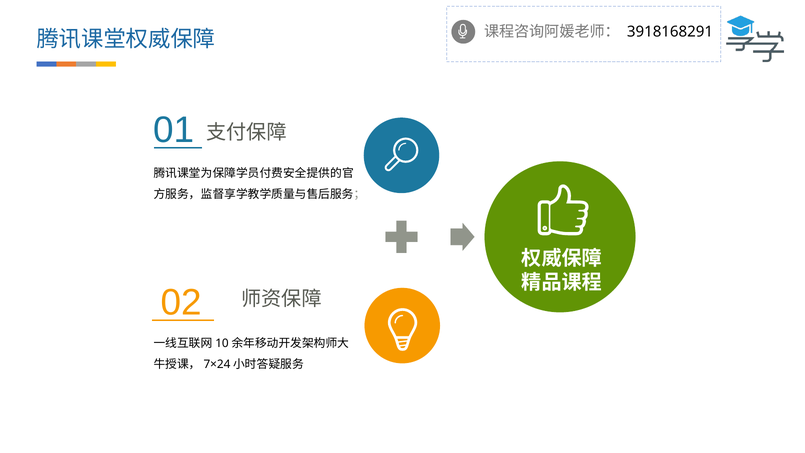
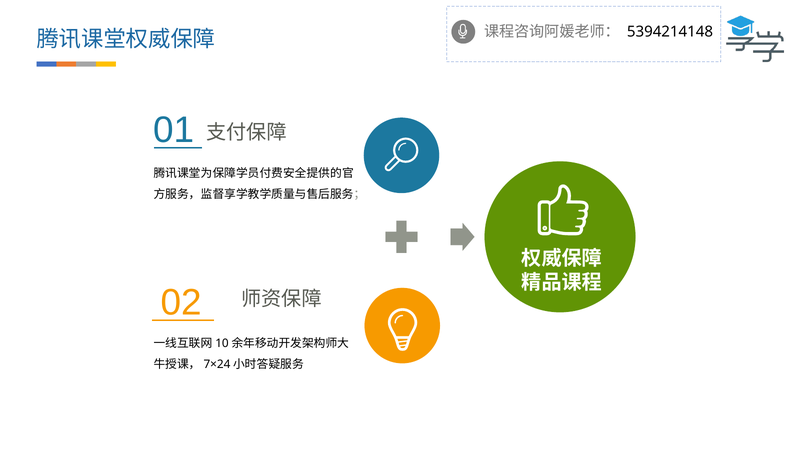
3918168291: 3918168291 -> 5394214148 (670, 32)
